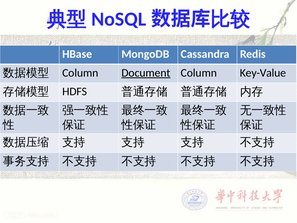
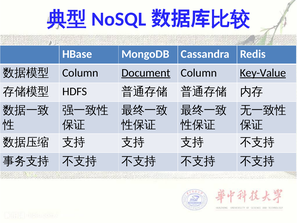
Key-Value underline: none -> present (263, 73)
